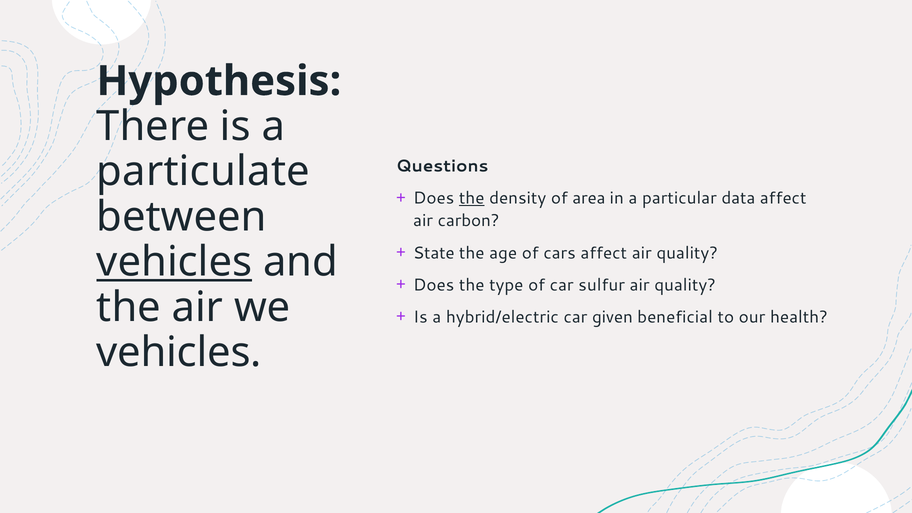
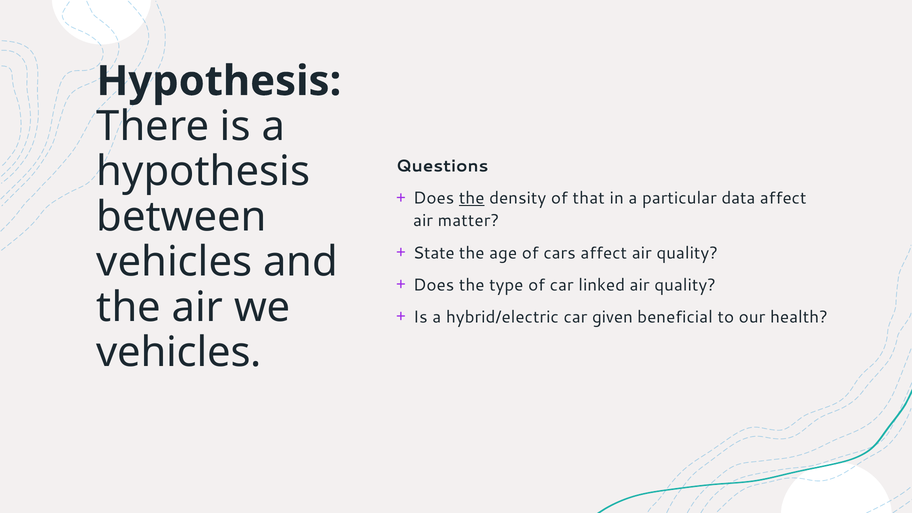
particulate: particulate -> hypothesis (203, 172)
area: area -> that (589, 198)
carbon: carbon -> matter (469, 221)
vehicles underline: present -> none (174, 262)
sulfur: sulfur -> linked (602, 285)
